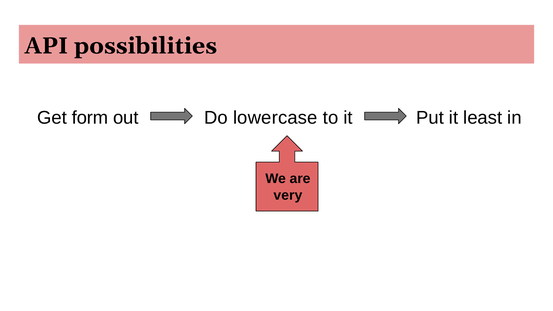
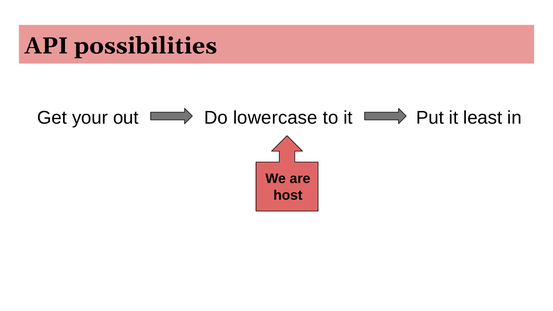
form: form -> your (90, 118)
very: very -> host (288, 195)
